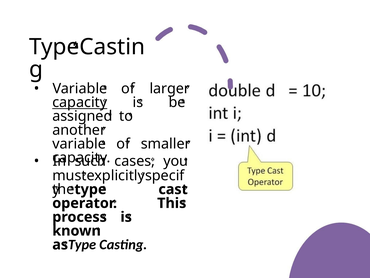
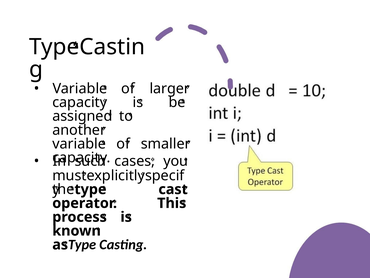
capacity underline: present -> none (80, 102)
